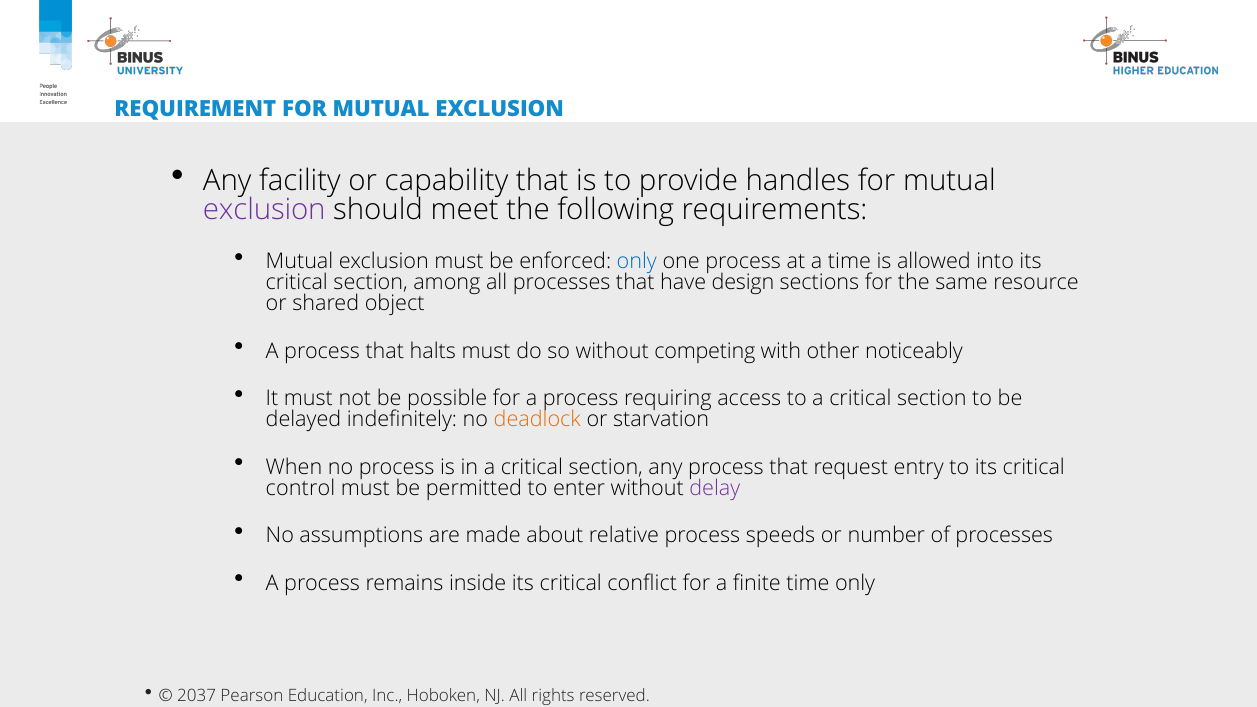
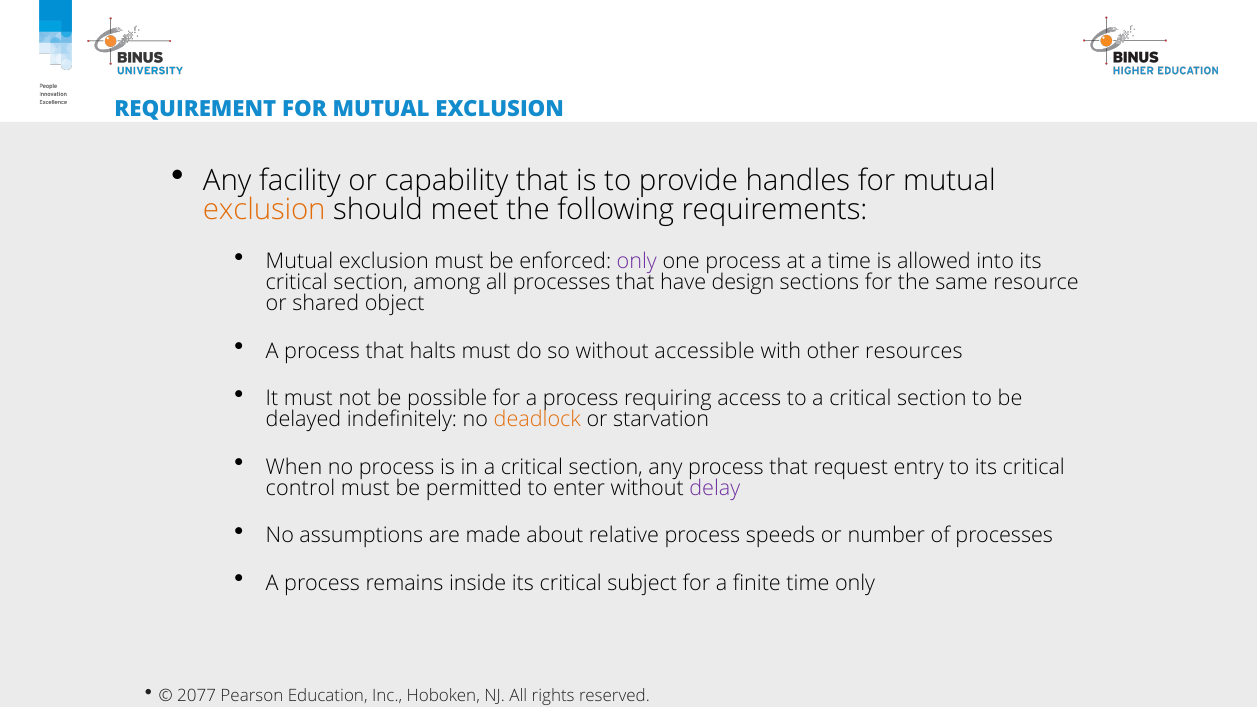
exclusion colour: purple -> orange (264, 210)
only colour: blue -> purple (637, 262)
competing: competing -> accessible (705, 351)
noticeably: noticeably -> resources (914, 351)
conflict: conflict -> subject (642, 583)
2037: 2037 -> 2077 (197, 696)
